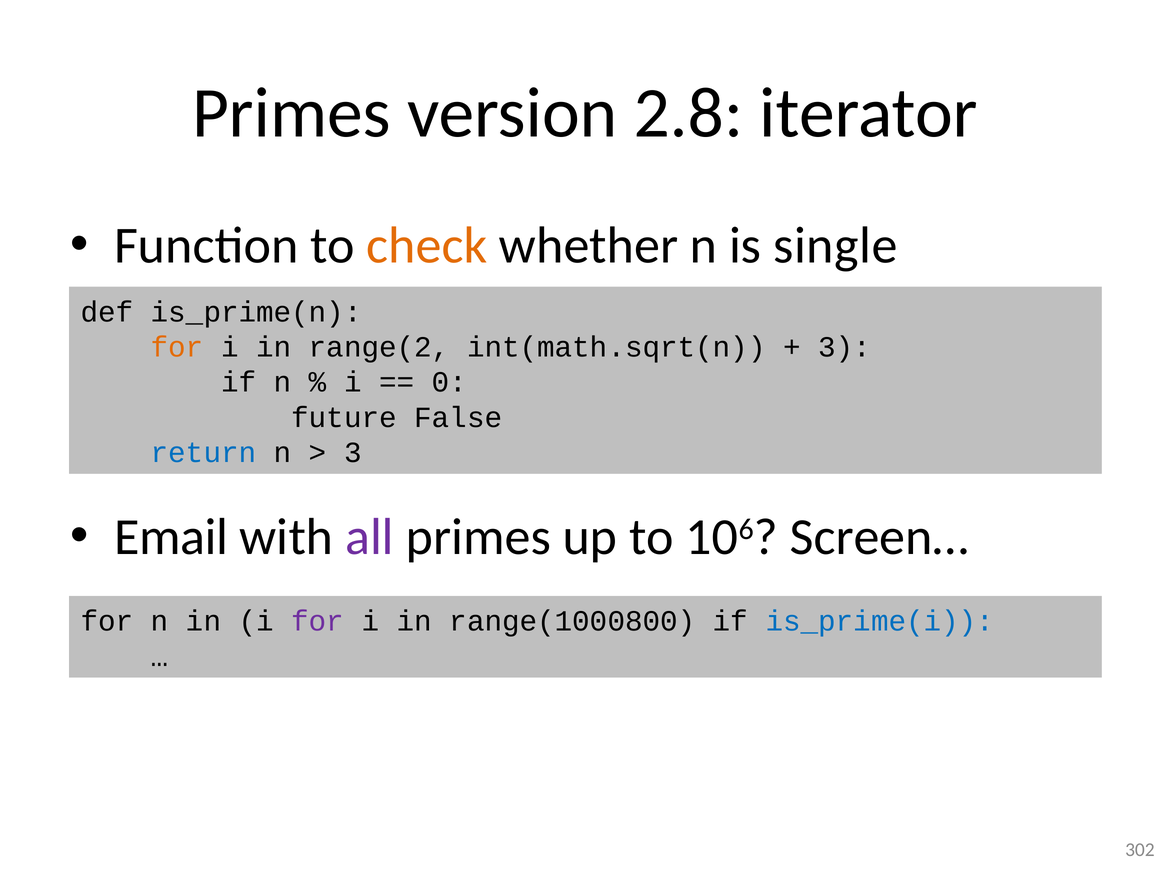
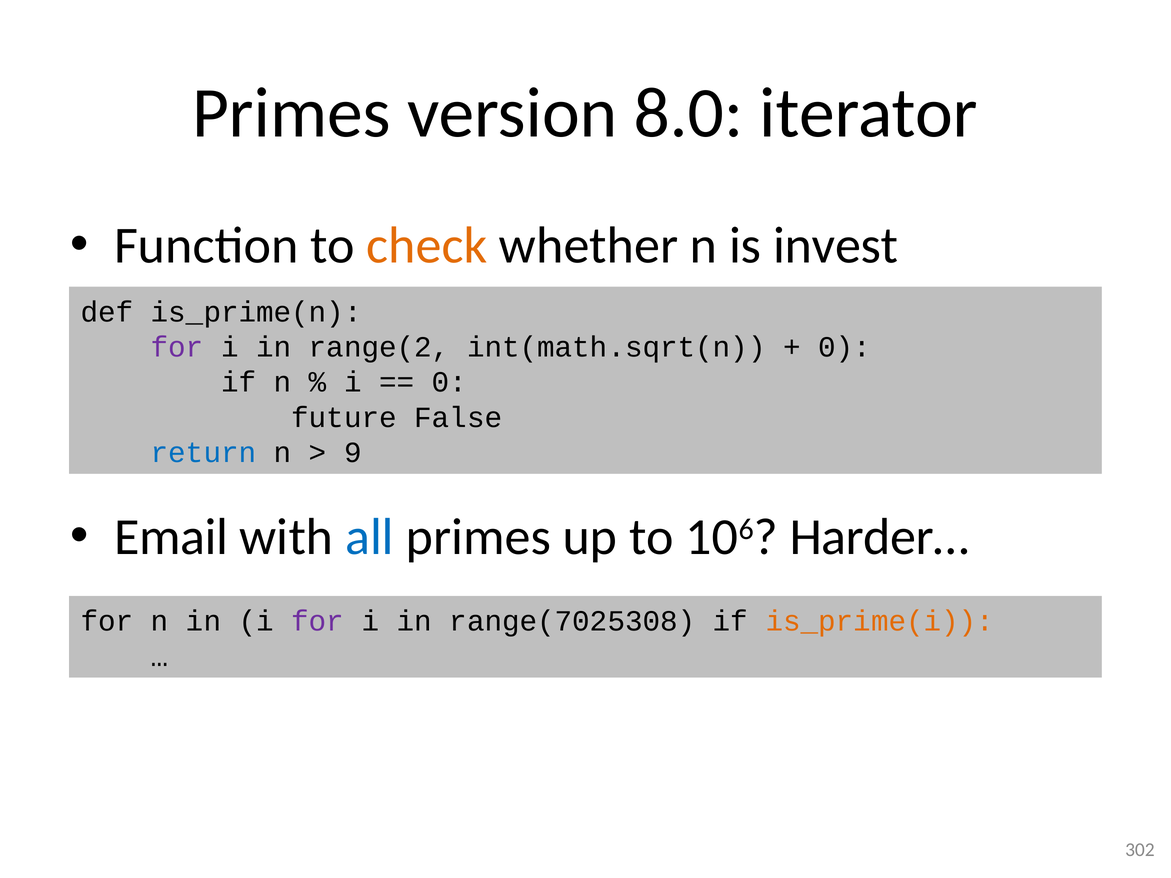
2.8: 2.8 -> 8.0 (689, 113)
single: single -> invest (836, 246)
for colour: orange -> purple (177, 347)
3: 3 -> 0 (845, 347)
3: 3 -> 9 (353, 453)
all colour: purple -> blue (369, 537)
Screen…: Screen… -> Harder… (879, 537)
range(1000800: range(1000800 -> range(7025308 (572, 621)
is_prime(i colour: blue -> orange (880, 621)
